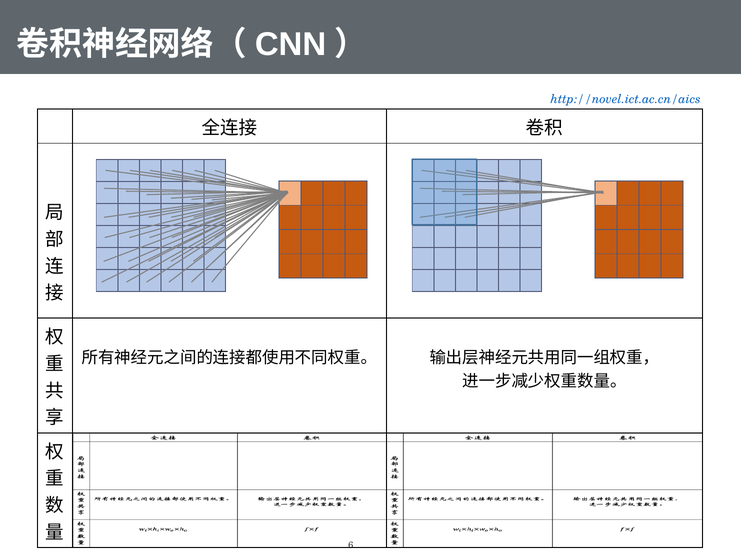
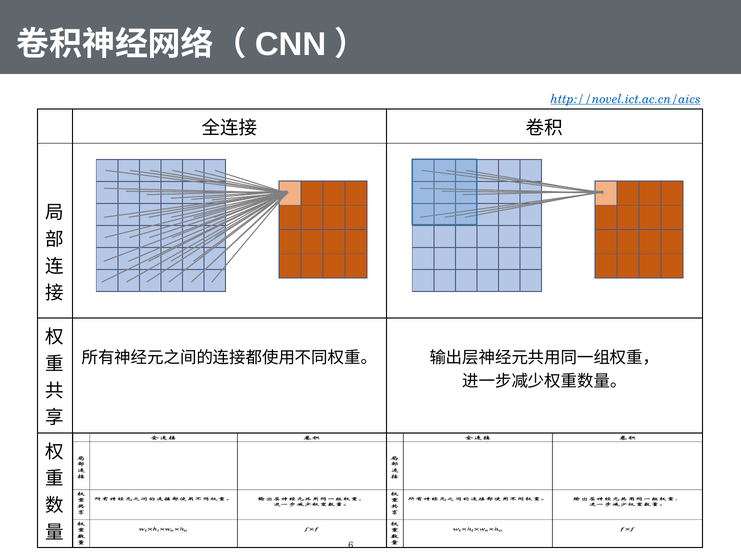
http://novel.ict.ac.cn/aics underline: none -> present (626, 99)
